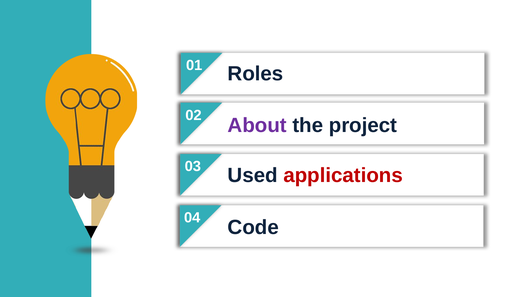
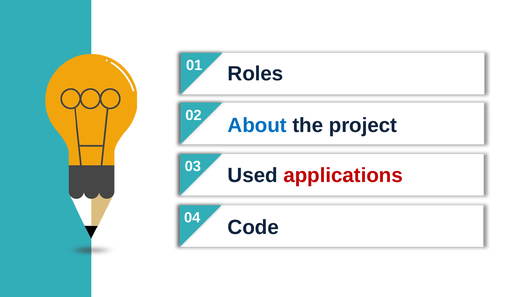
About colour: purple -> blue (257, 125)
